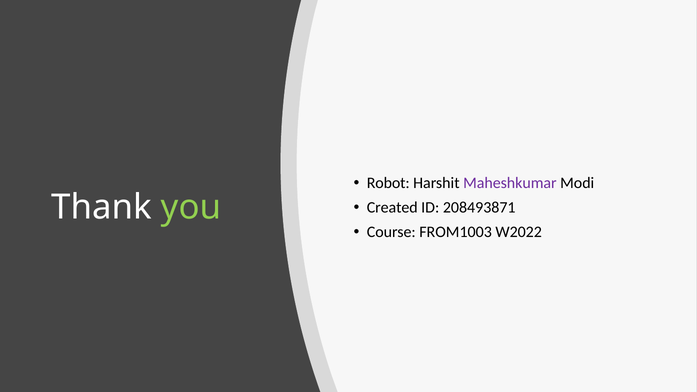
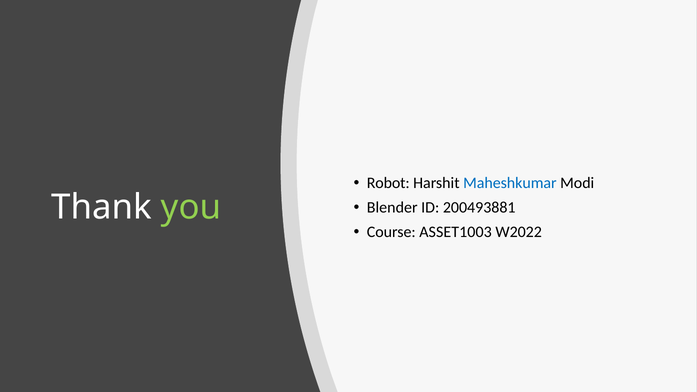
Maheshkumar colour: purple -> blue (510, 183)
Created: Created -> Blender (392, 208)
208493871: 208493871 -> 200493881 (479, 208)
FROM1003: FROM1003 -> ASSET1003 (456, 232)
